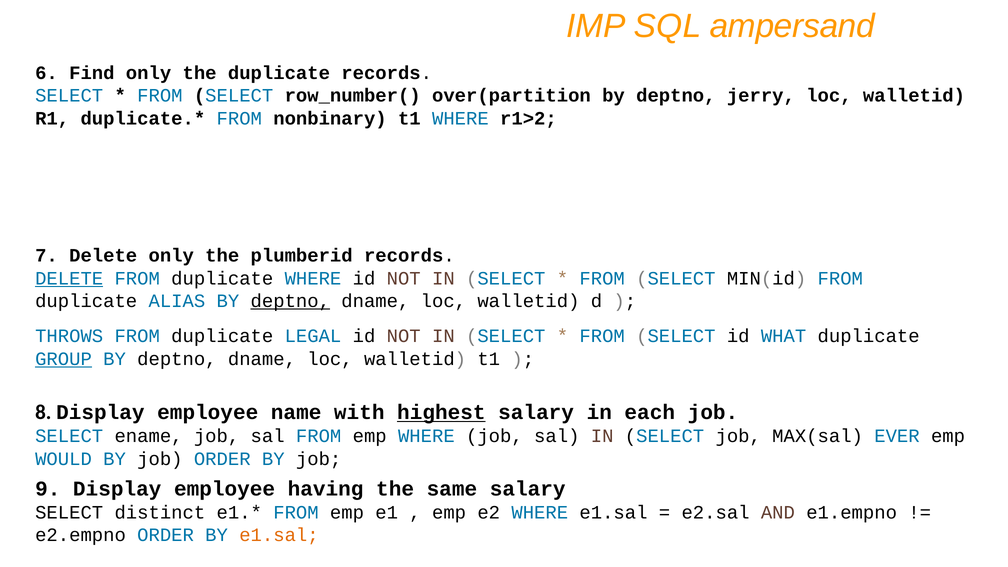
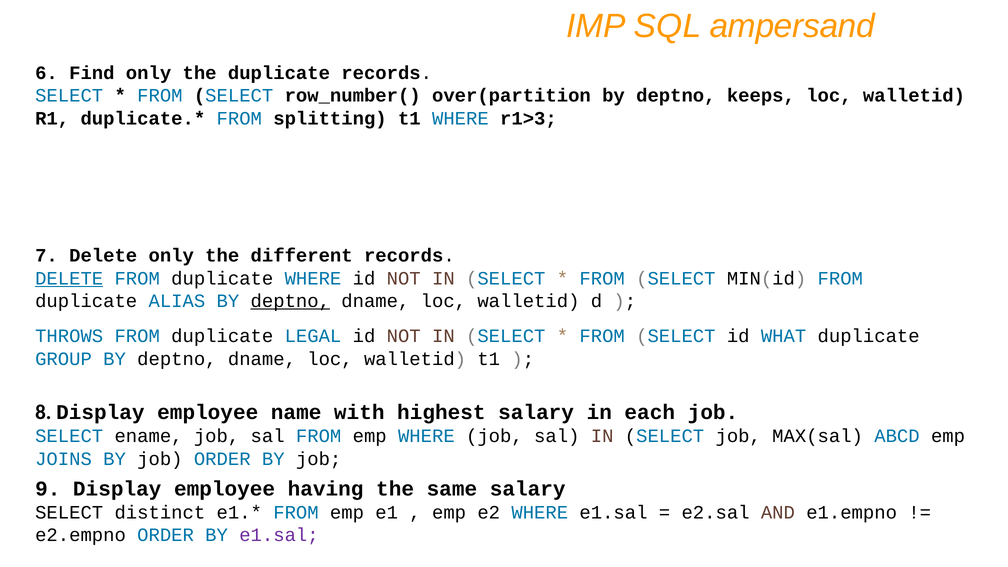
jerry: jerry -> keeps (761, 96)
nonbinary: nonbinary -> splitting (330, 118)
r1>2: r1>2 -> r1>3 (528, 118)
plumberid: plumberid -> different (302, 256)
GROUP underline: present -> none (64, 359)
highest underline: present -> none (441, 412)
EVER: EVER -> ABCD (897, 436)
WOULD: WOULD -> JOINS (64, 459)
e1.sal colour: orange -> purple (279, 535)
